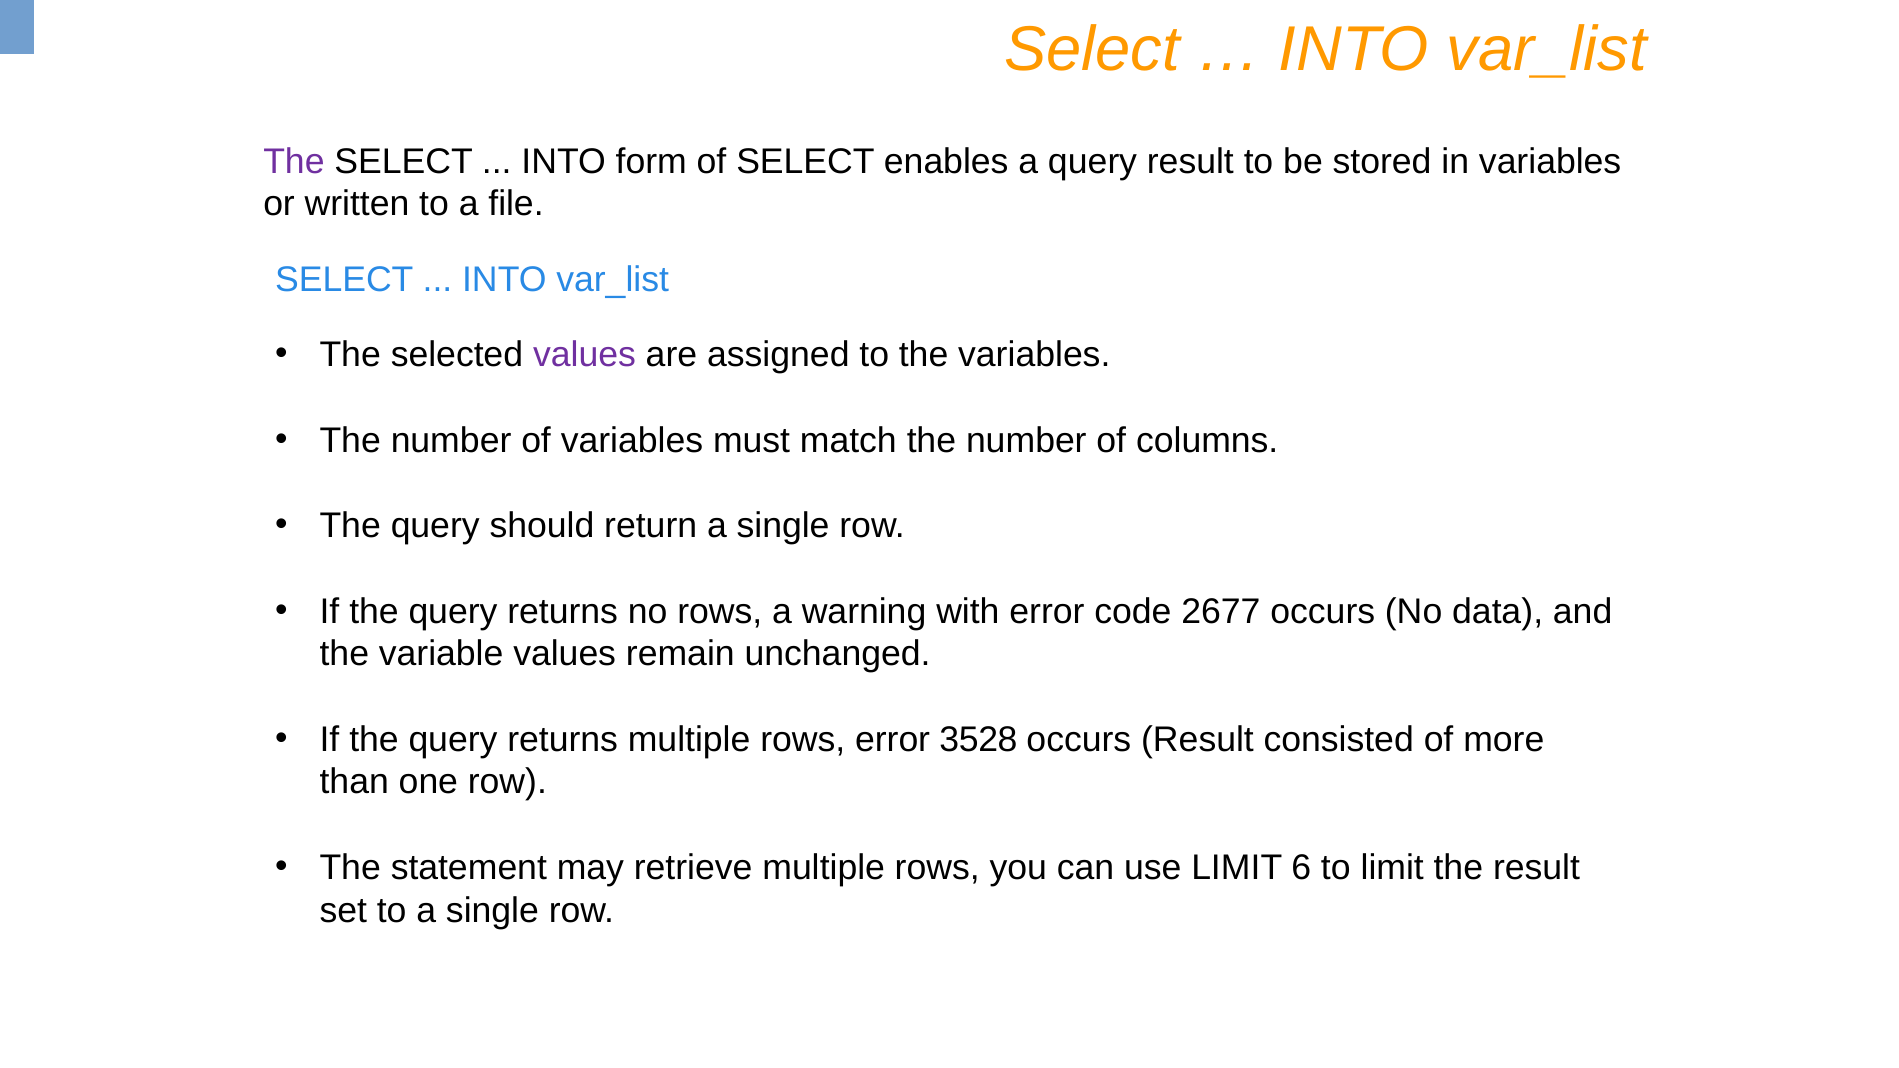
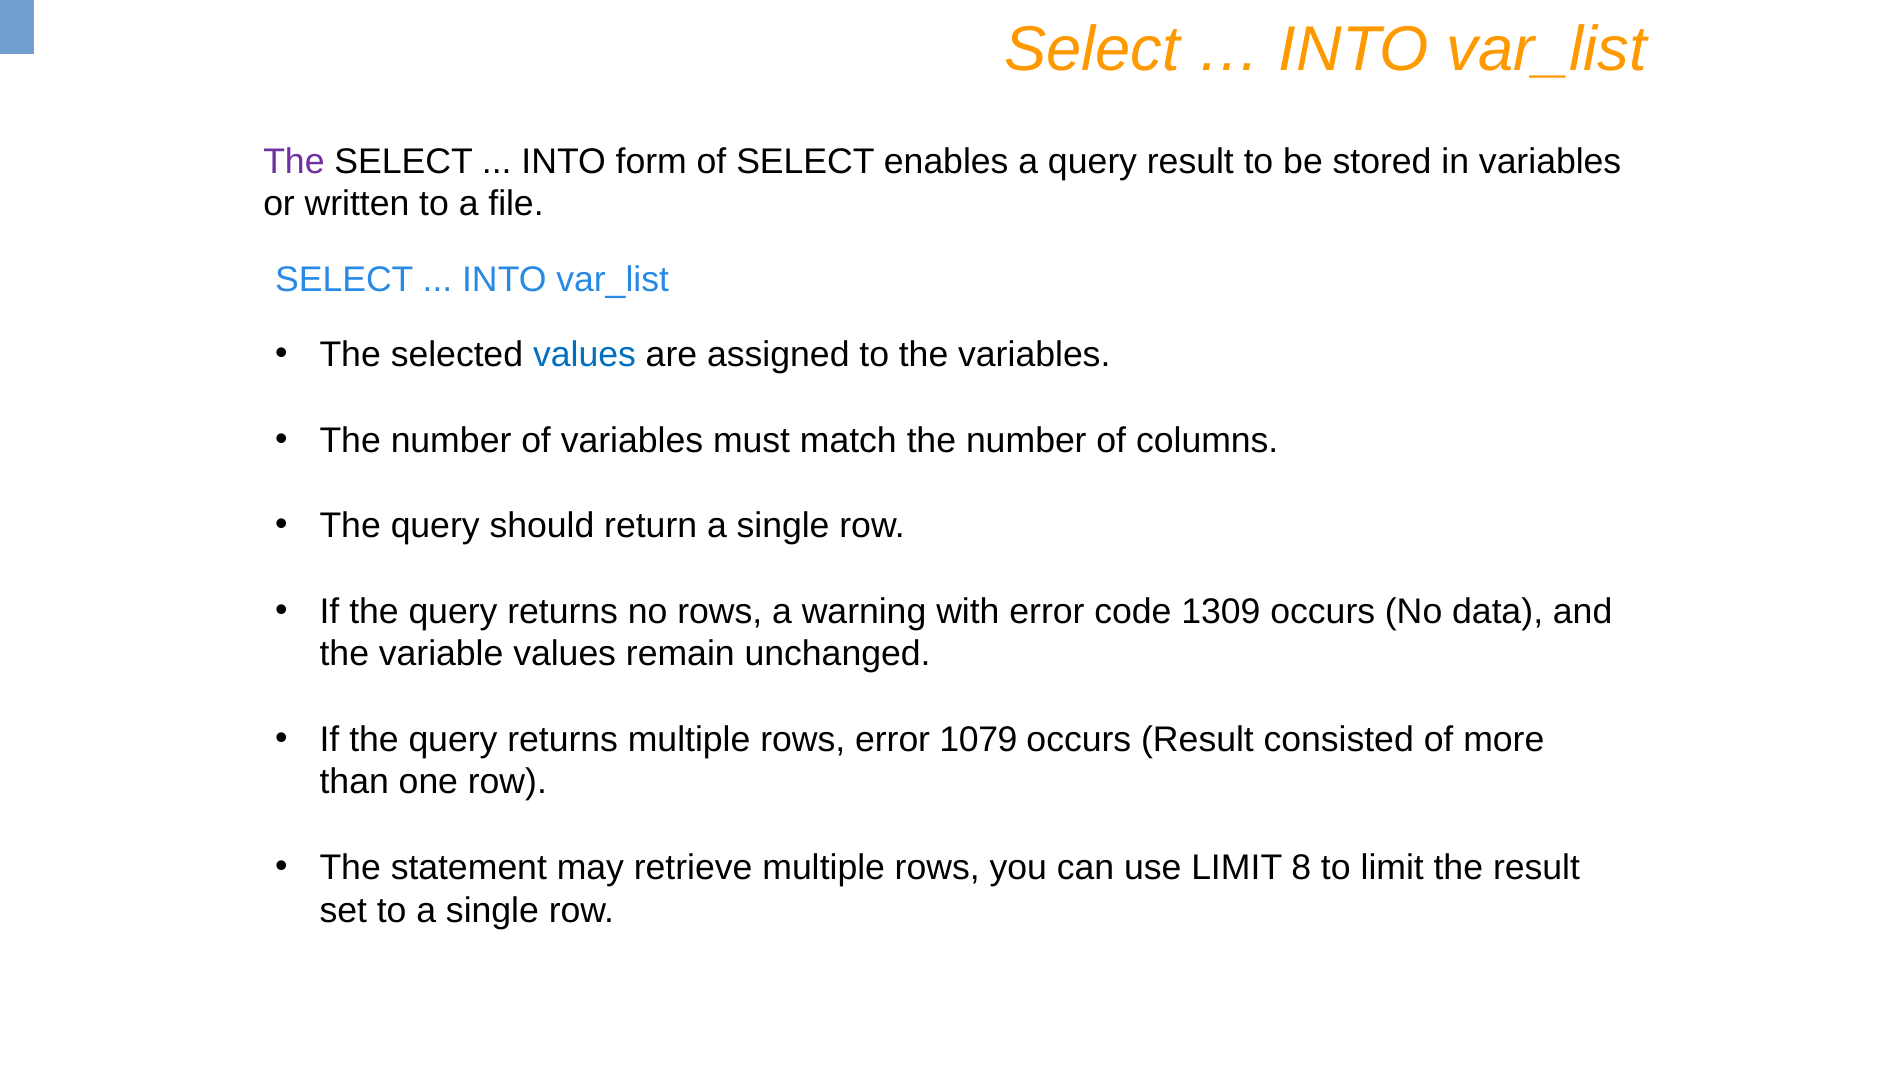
values colour: purple -> blue (585, 355)
2677: 2677 -> 1309 (1221, 611)
3528: 3528 -> 1079 (978, 740)
6: 6 -> 8 (1301, 868)
